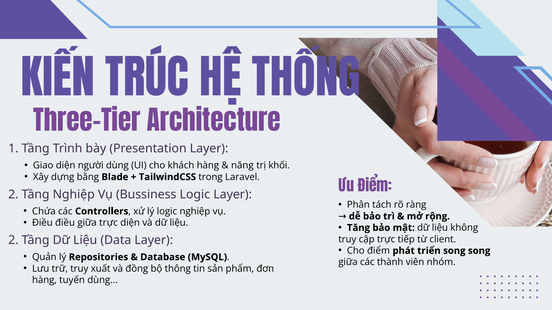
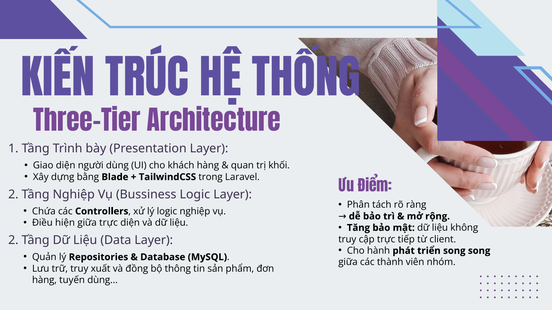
năng: năng -> quan (242, 166)
Điều điều: điều -> hiện (65, 223)
Cho điểm: điểm -> hành (379, 251)
